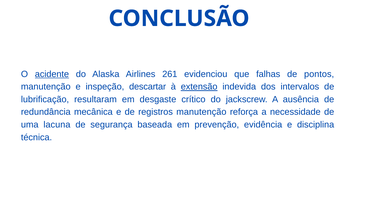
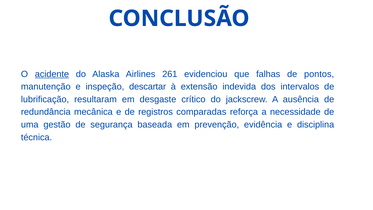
extensão underline: present -> none (199, 87)
registros manutenção: manutenção -> comparadas (201, 112)
lacuna: lacuna -> gestão (57, 125)
